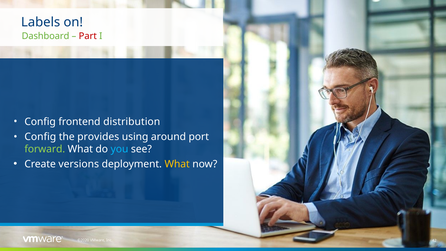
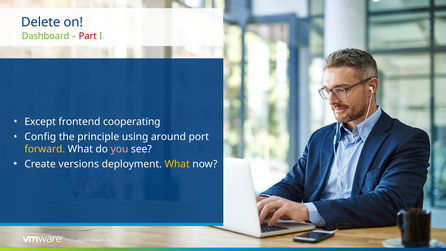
Labels: Labels -> Delete (41, 22)
Config: Config -> Except (40, 122)
distribution: distribution -> cooperating (132, 122)
provides: provides -> principle (98, 137)
forward colour: light green -> yellow (45, 149)
you colour: light blue -> pink (120, 149)
